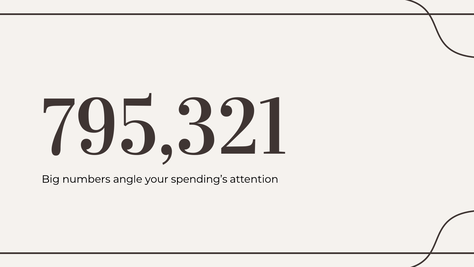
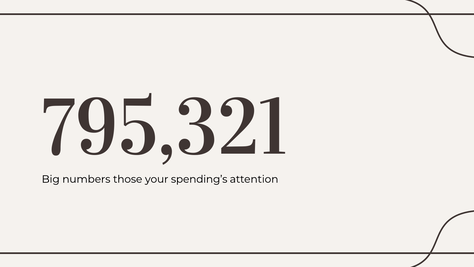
angle: angle -> those (128, 179)
